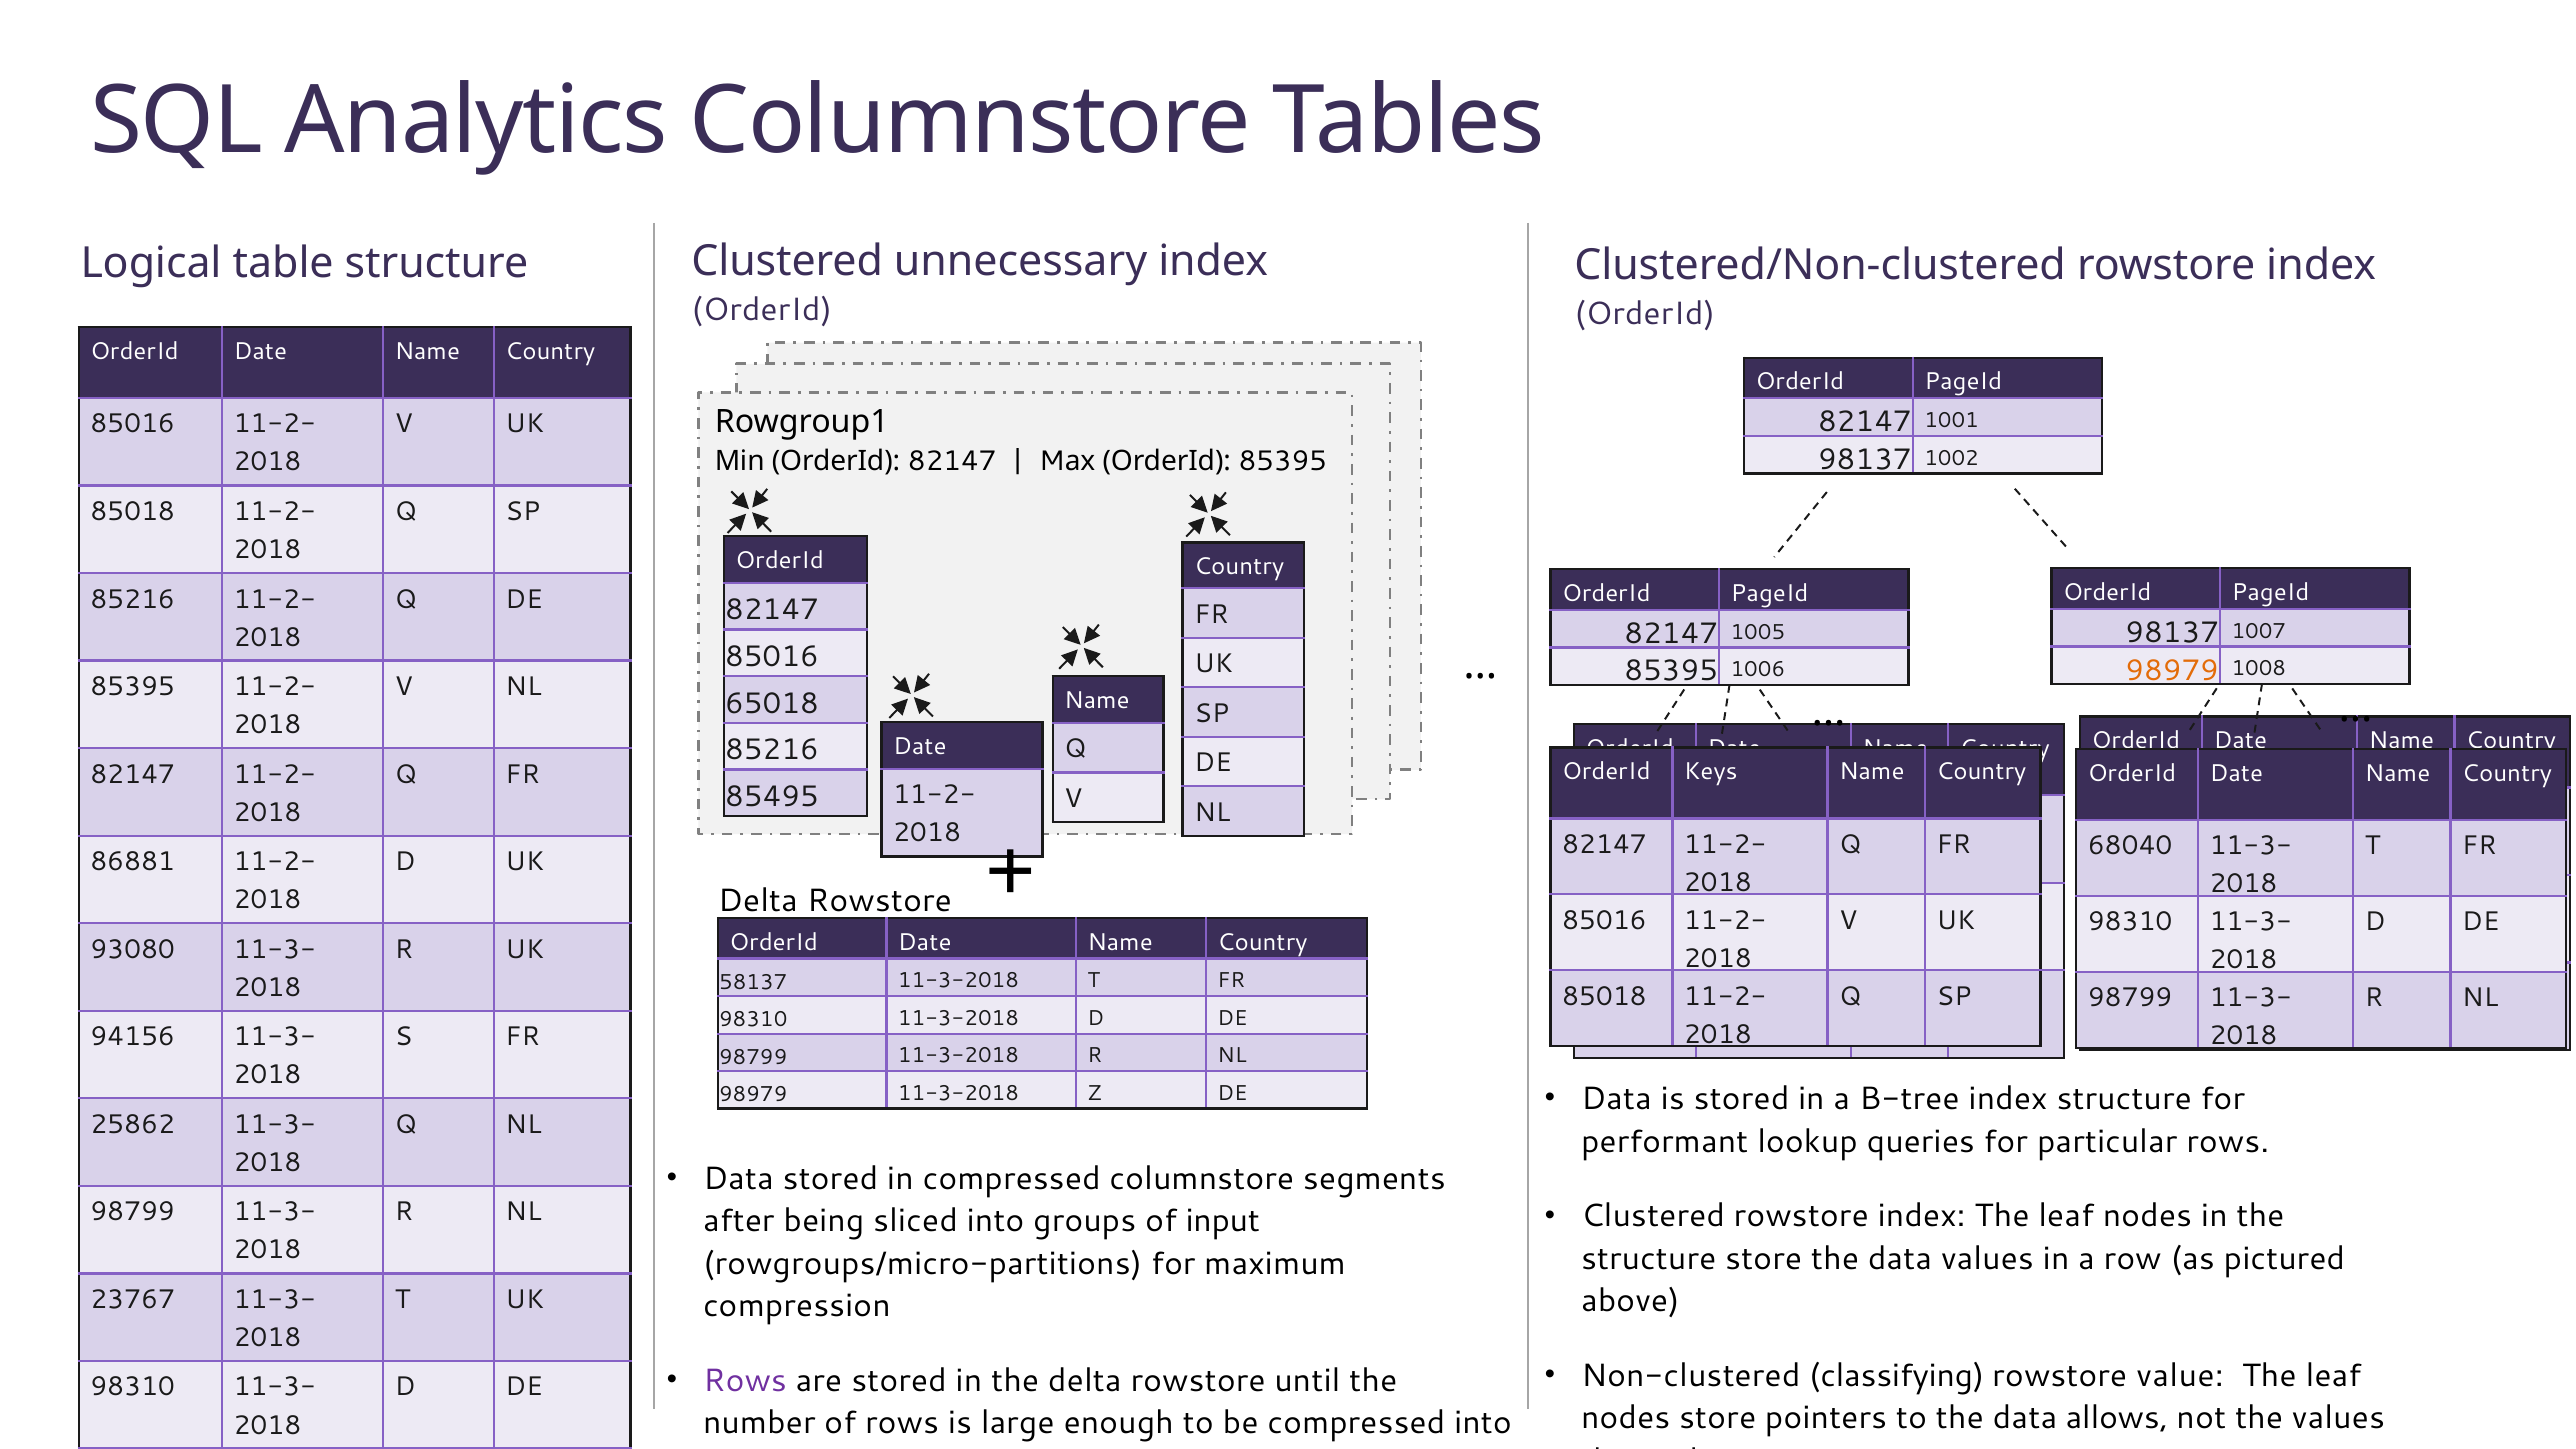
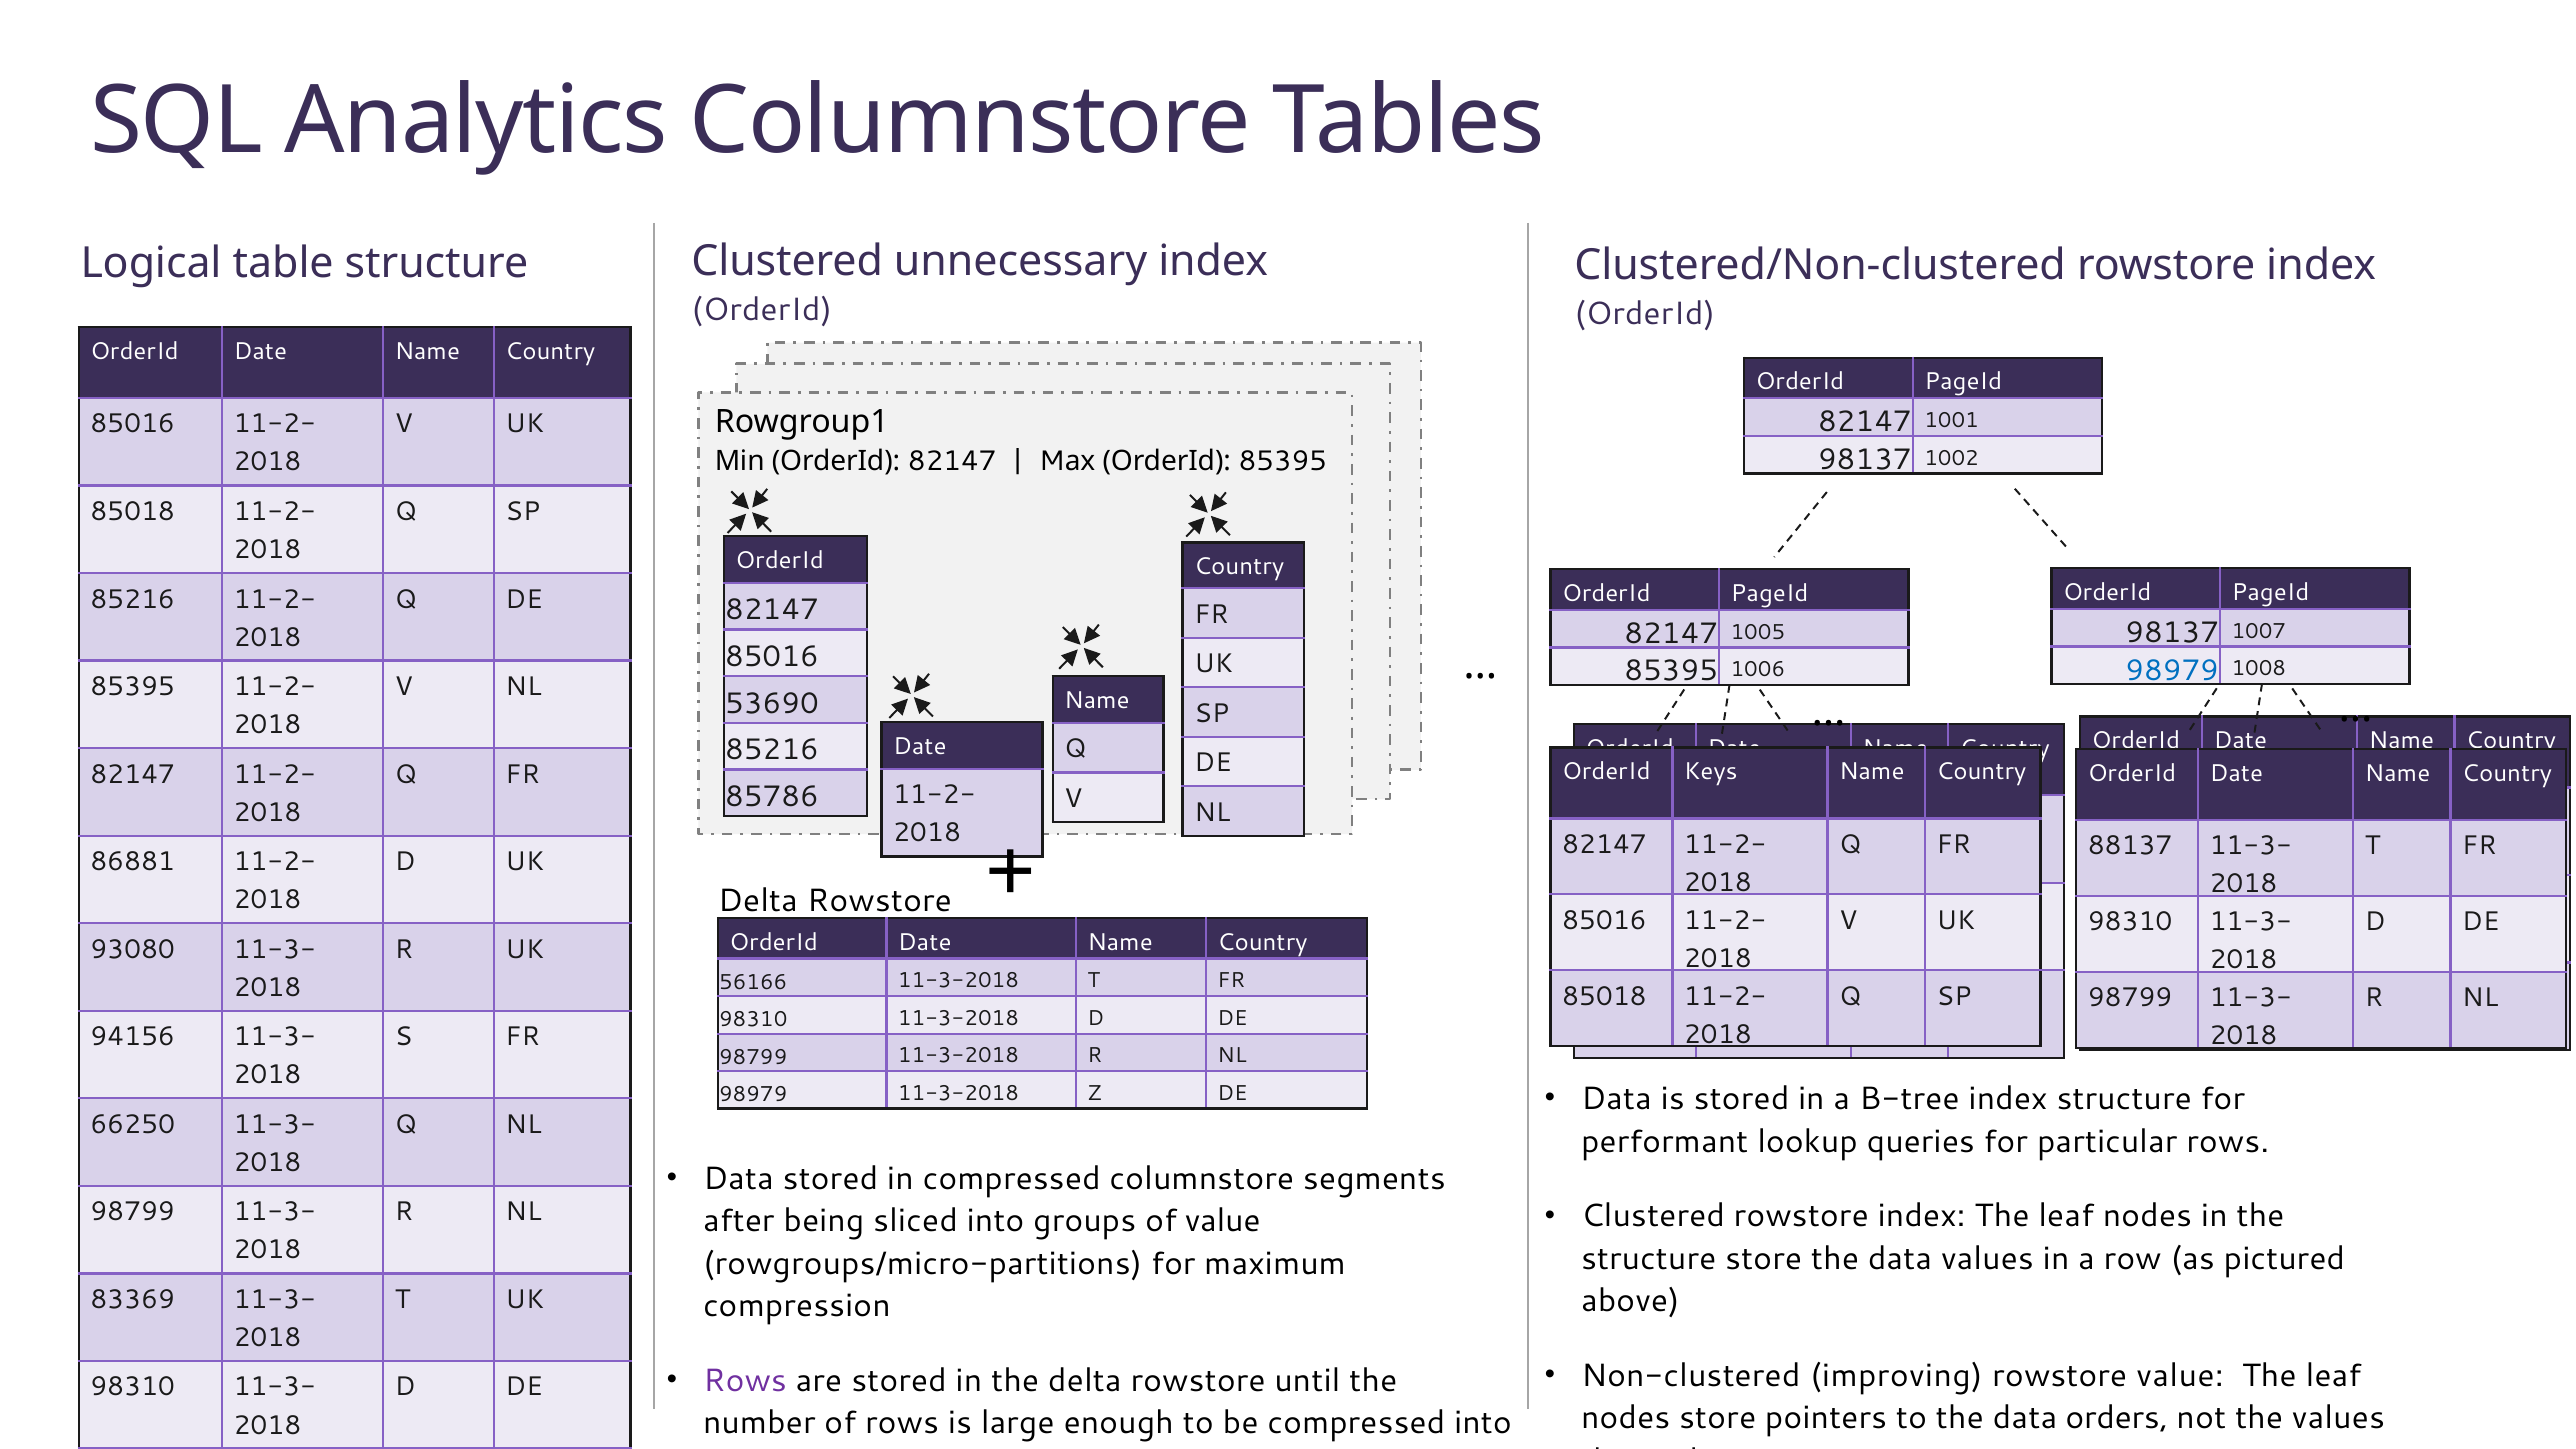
98979 colour: orange -> blue (2172, 670)
65018: 65018 -> 53690 (772, 703)
85495: 85495 -> 85786 (772, 797)
68040: 68040 -> 88137 (2130, 846)
58137: 58137 -> 56166 (753, 982)
25862: 25862 -> 66250 (133, 1124)
of input: input -> value (1223, 1221)
23767: 23767 -> 83369 (133, 1300)
classifying: classifying -> improving (1896, 1376)
allows: allows -> orders (2117, 1418)
